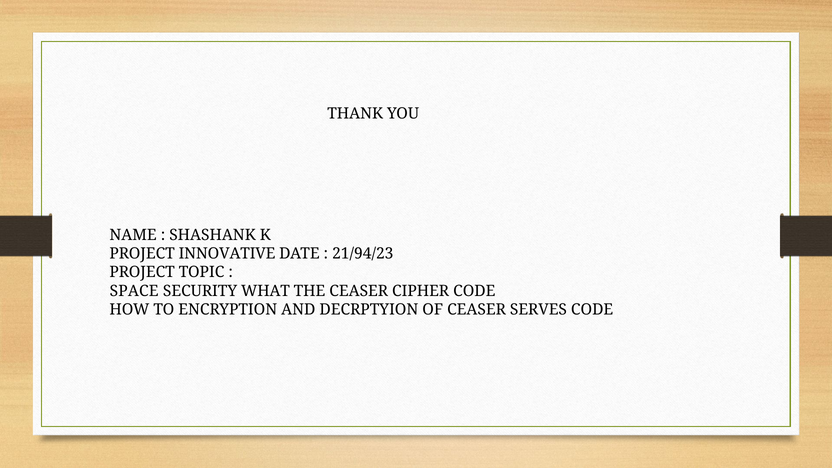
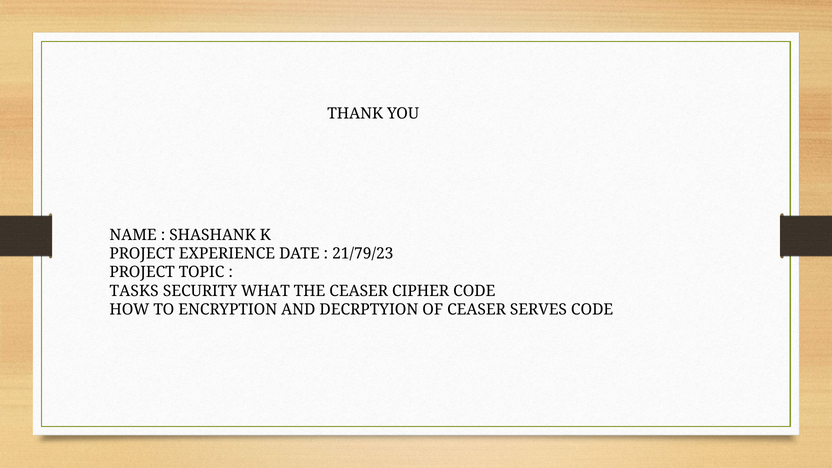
INNOVATIVE: INNOVATIVE -> EXPERIENCE (227, 254)
21/94/23: 21/94/23 -> 21/79/23 (363, 254)
SPACE: SPACE -> TASKS (134, 291)
